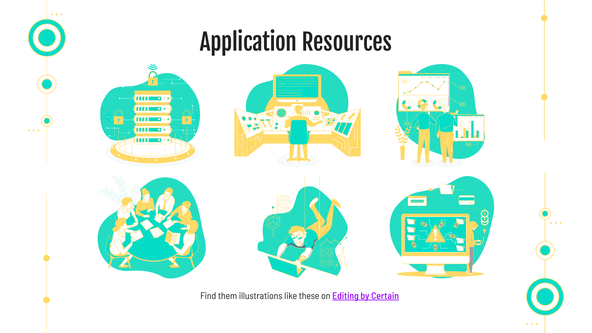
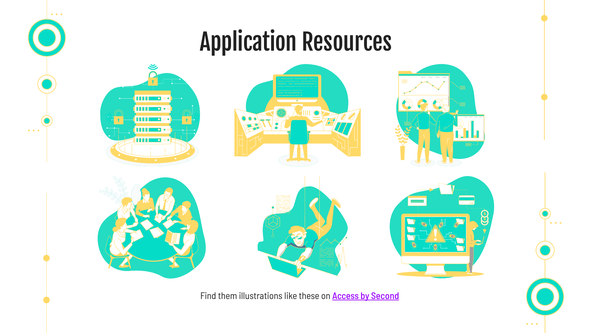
Editing: Editing -> Access (346, 296)
Certain: Certain -> Second (385, 296)
